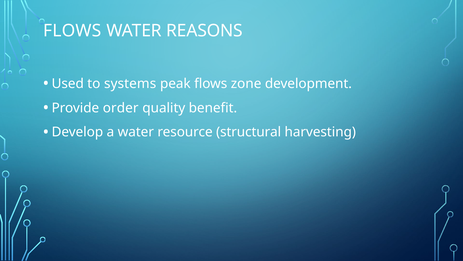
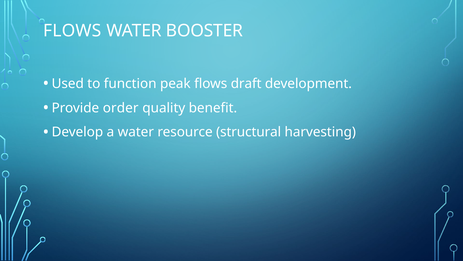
REASONS: REASONS -> BOOSTER (204, 31)
systems: systems -> function (130, 83)
zone: zone -> draft (246, 83)
